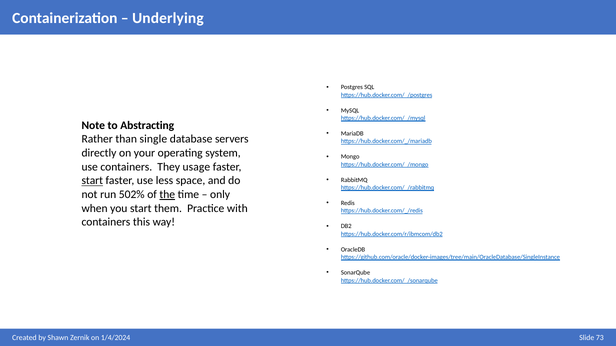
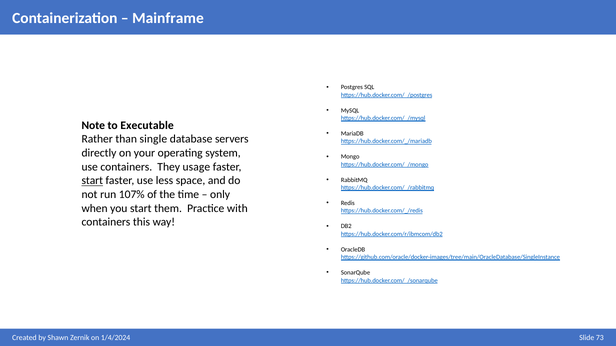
Underlying: Underlying -> Mainframe (168, 18)
Abstracting: Abstracting -> Executable (147, 125)
502%: 502% -> 107% (132, 195)
the underline: present -> none (167, 195)
